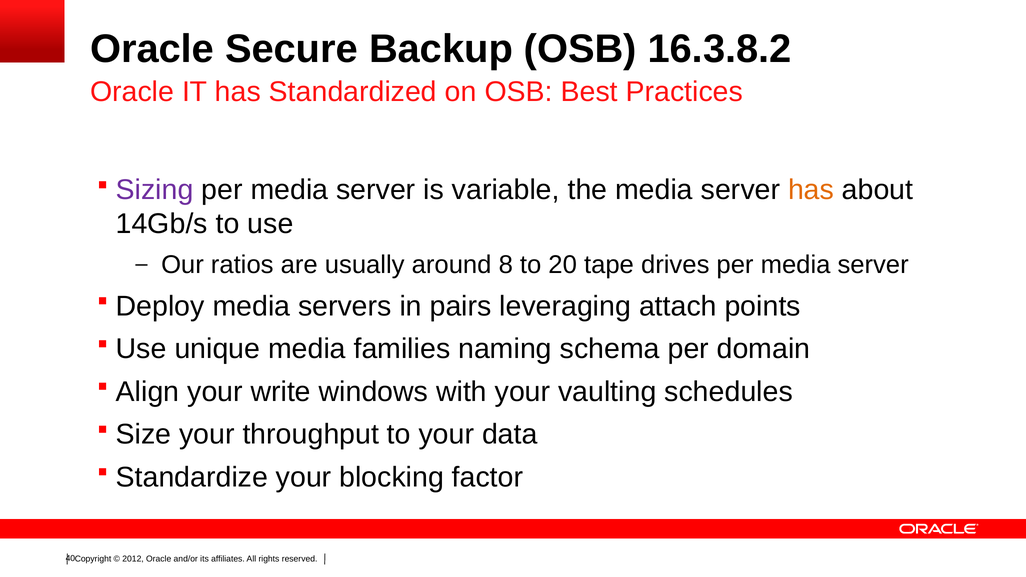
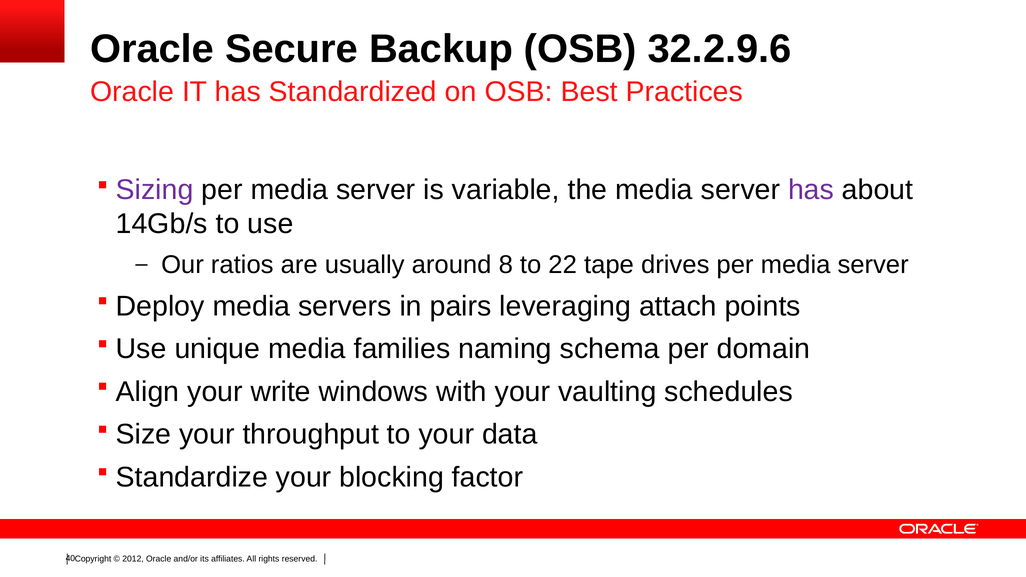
16.3.8.2: 16.3.8.2 -> 32.2.9.6 (720, 49)
has colour: orange -> purple (811, 190)
20: 20 -> 22 (563, 265)
